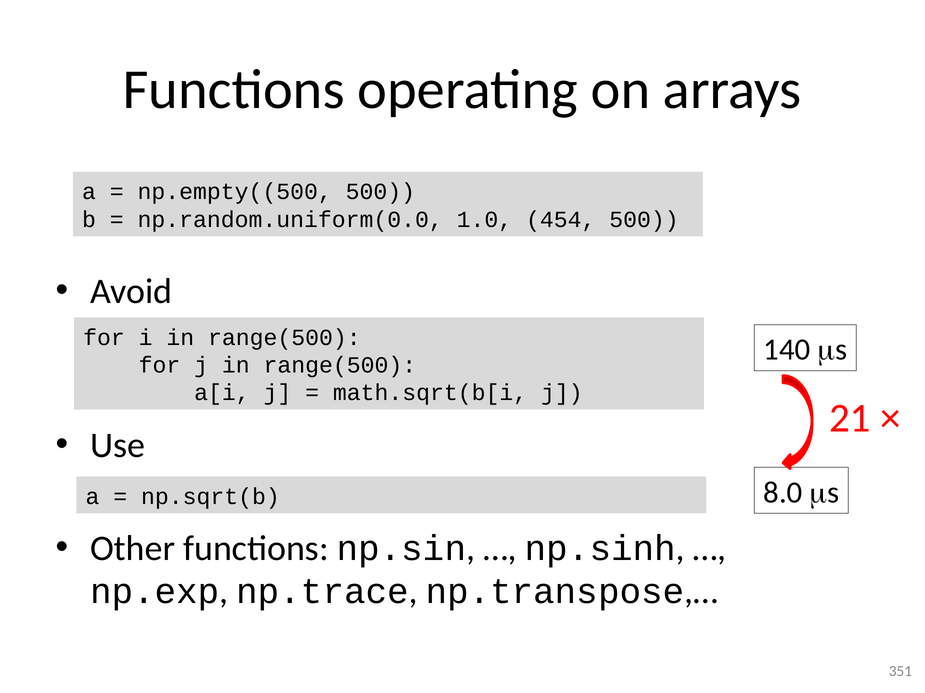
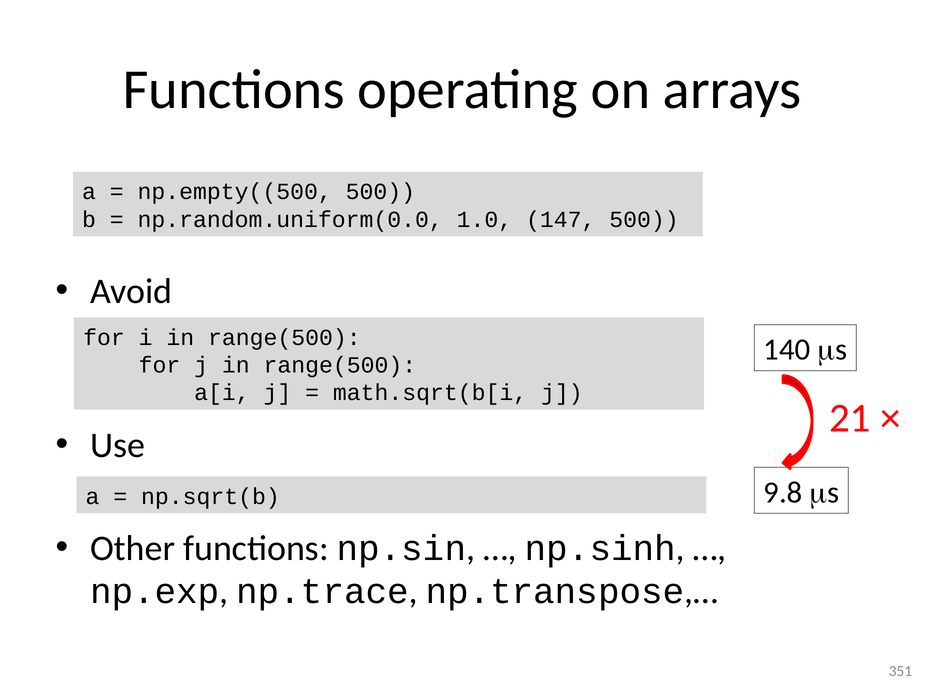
454: 454 -> 147 (561, 220)
8.0: 8.0 -> 9.8 (783, 493)
